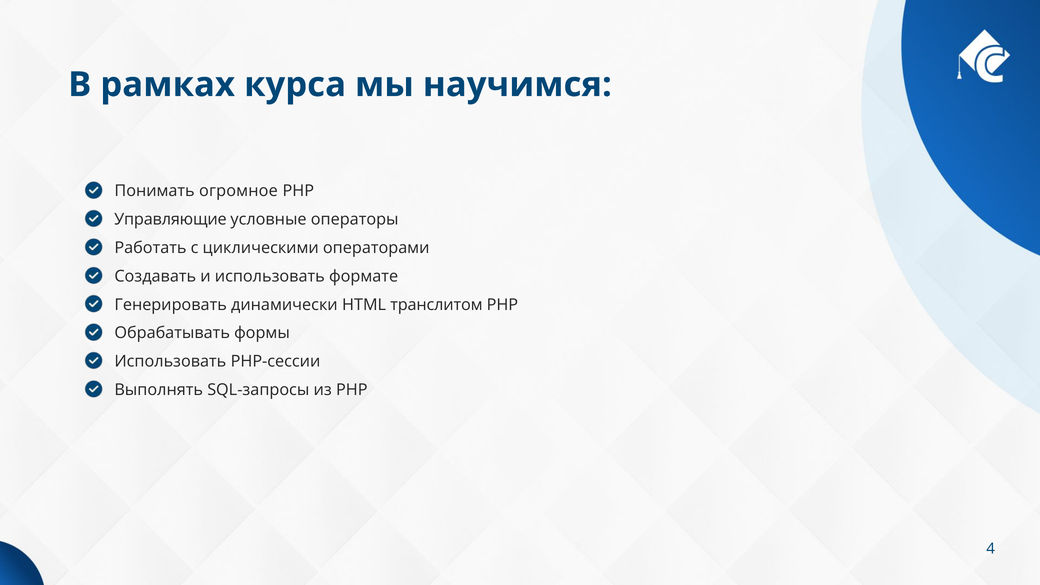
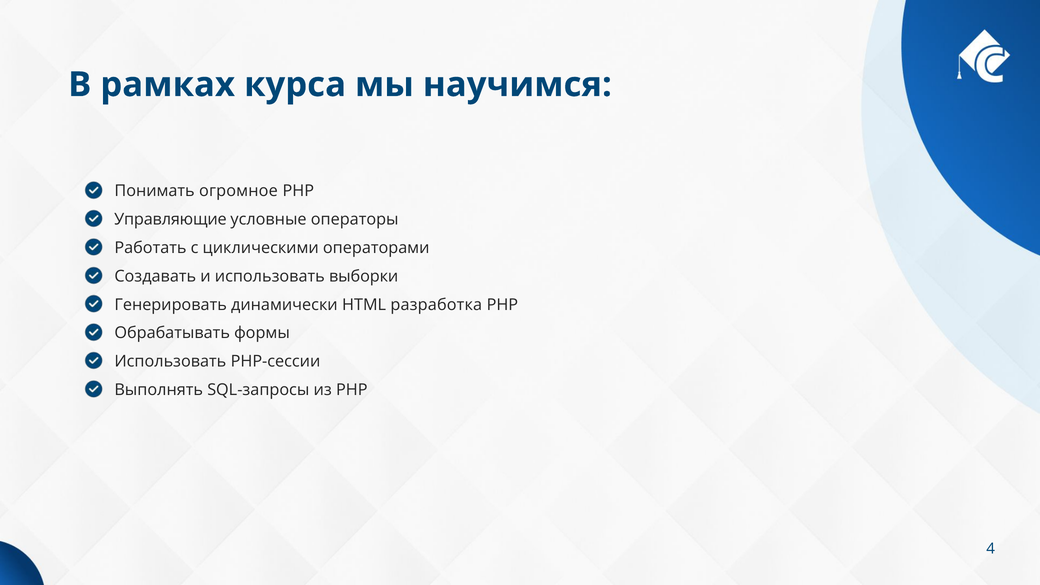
формате: формате -> выборки (364, 276)
транслитом: транслитом -> разработка (436, 305)
